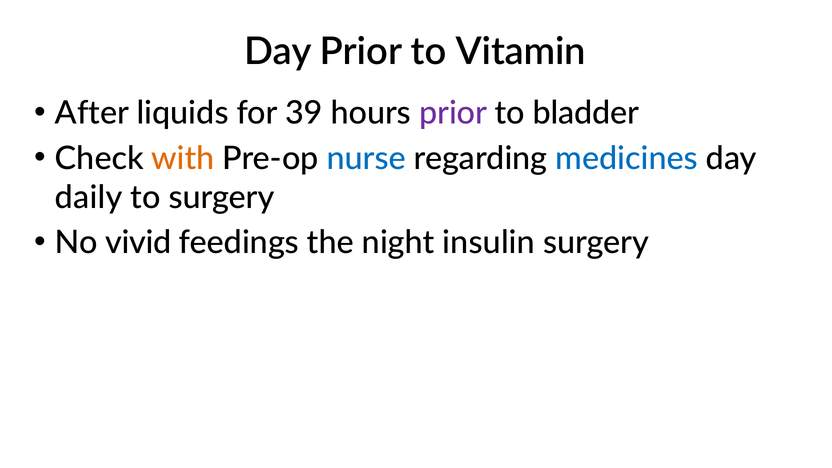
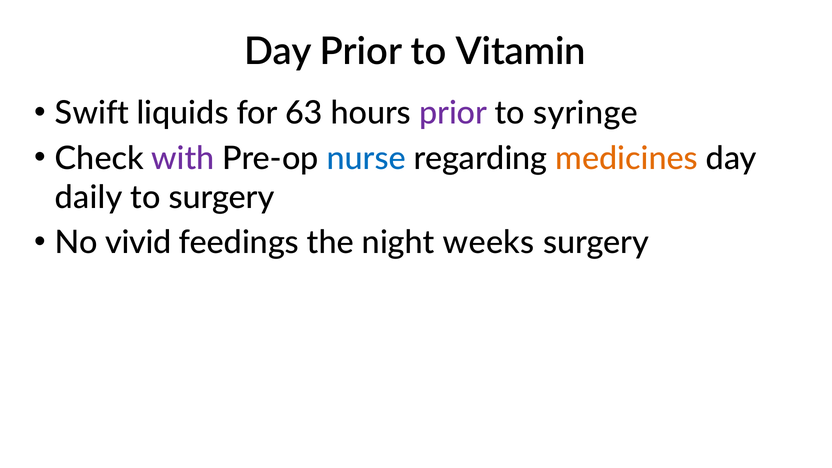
After: After -> Swift (92, 113)
39: 39 -> 63 (304, 113)
bladder: bladder -> syringe (586, 113)
with colour: orange -> purple (183, 159)
medicines colour: blue -> orange (627, 159)
insulin: insulin -> weeks (489, 243)
